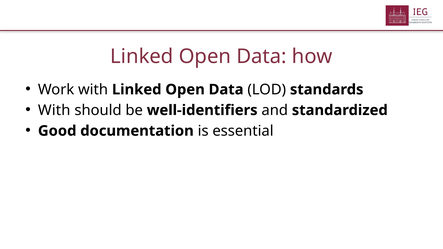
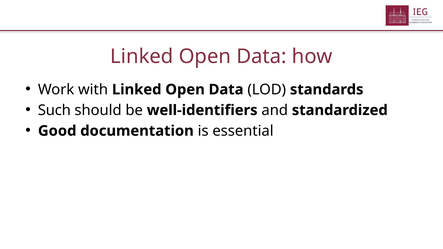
With: With -> Such (54, 110)
